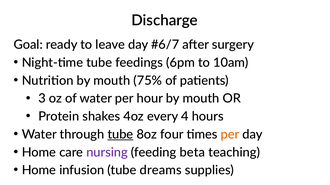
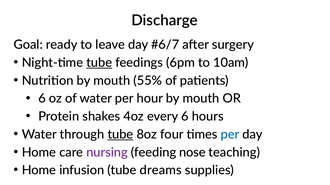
tube underline: none -> present (99, 63)
75%: 75% -> 55% (148, 81)
3: 3 -> 6 (42, 99)
every 4: 4 -> 6 (185, 117)
per colour: orange -> blue (230, 135)
beta: beta -> nose (192, 153)
